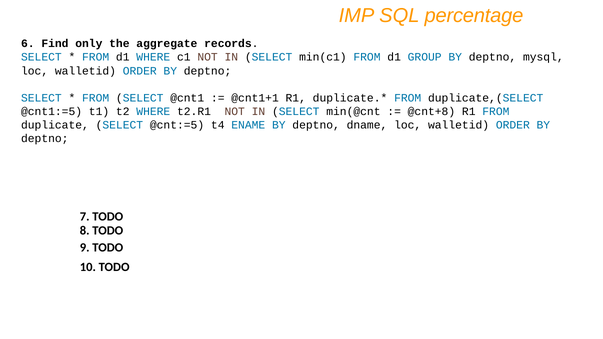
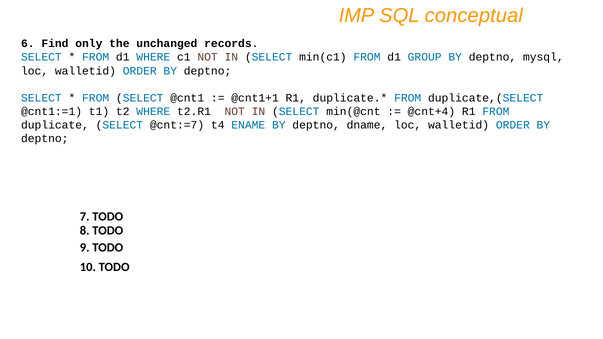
percentage: percentage -> conceptual (474, 16)
aggregate: aggregate -> unchanged (167, 44)
@cnt1:=5: @cnt1:=5 -> @cnt1:=1 (52, 112)
@cnt+8: @cnt+8 -> @cnt+4 (431, 112)
@cnt:=5: @cnt:=5 -> @cnt:=7 (177, 125)
